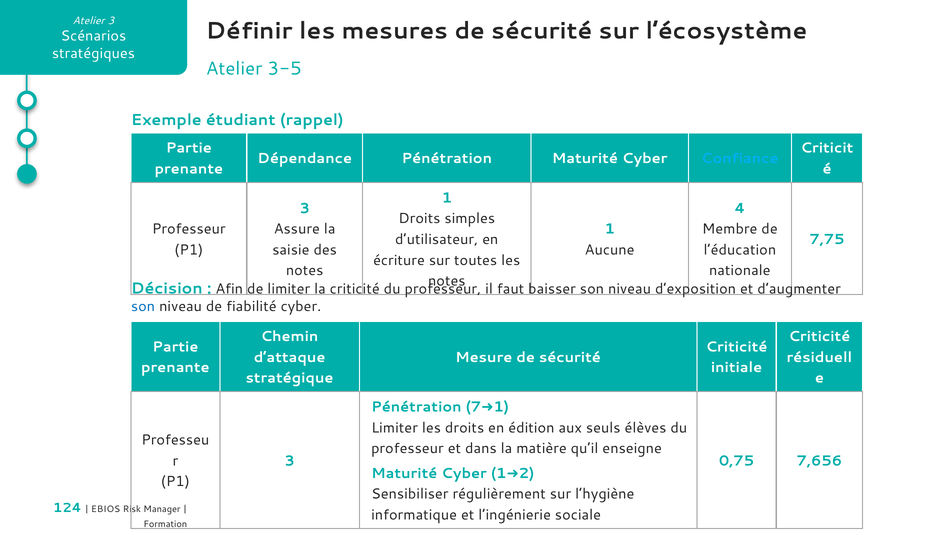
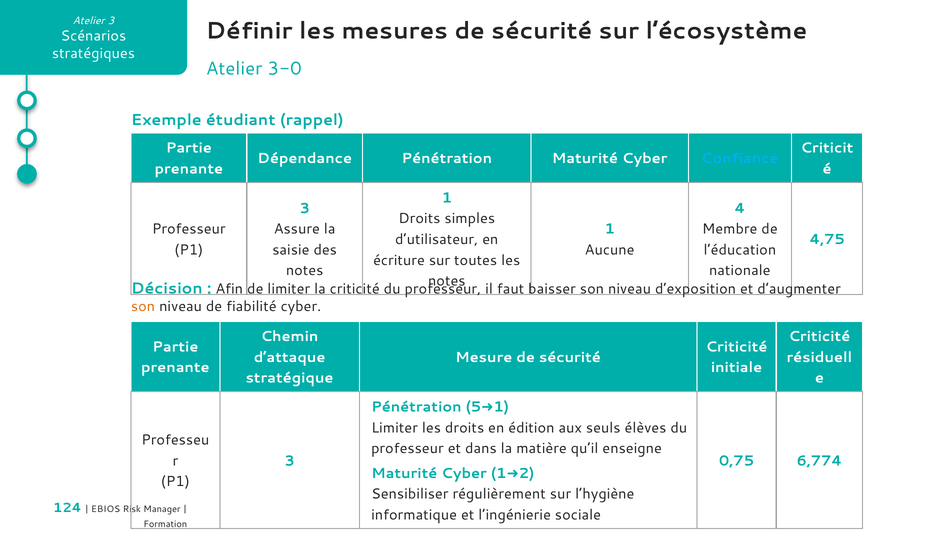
3-5: 3-5 -> 3-0 (285, 69)
7,75: 7,75 -> 4,75 (827, 239)
son colour: blue -> orange (143, 306)
7: 7 -> 5 (473, 407)
7,656: 7,656 -> 6,774 (819, 461)
